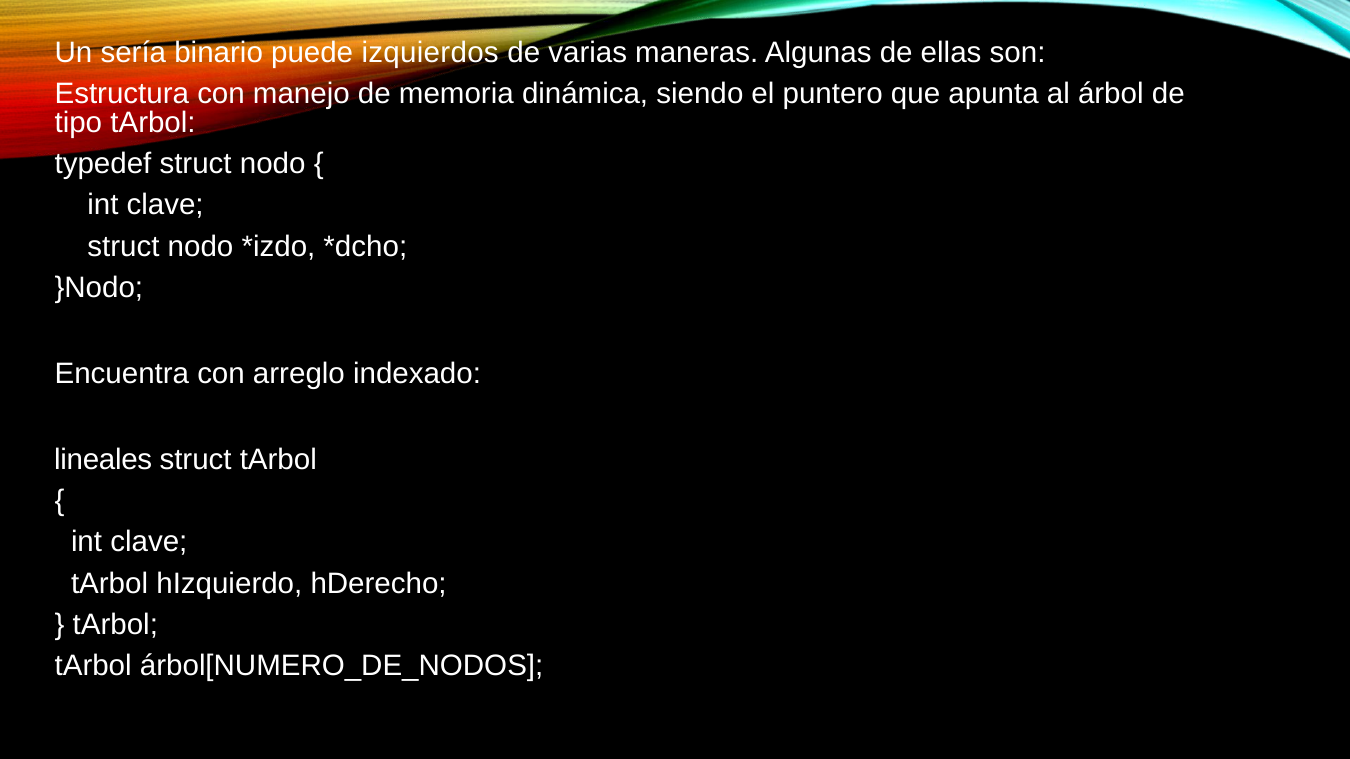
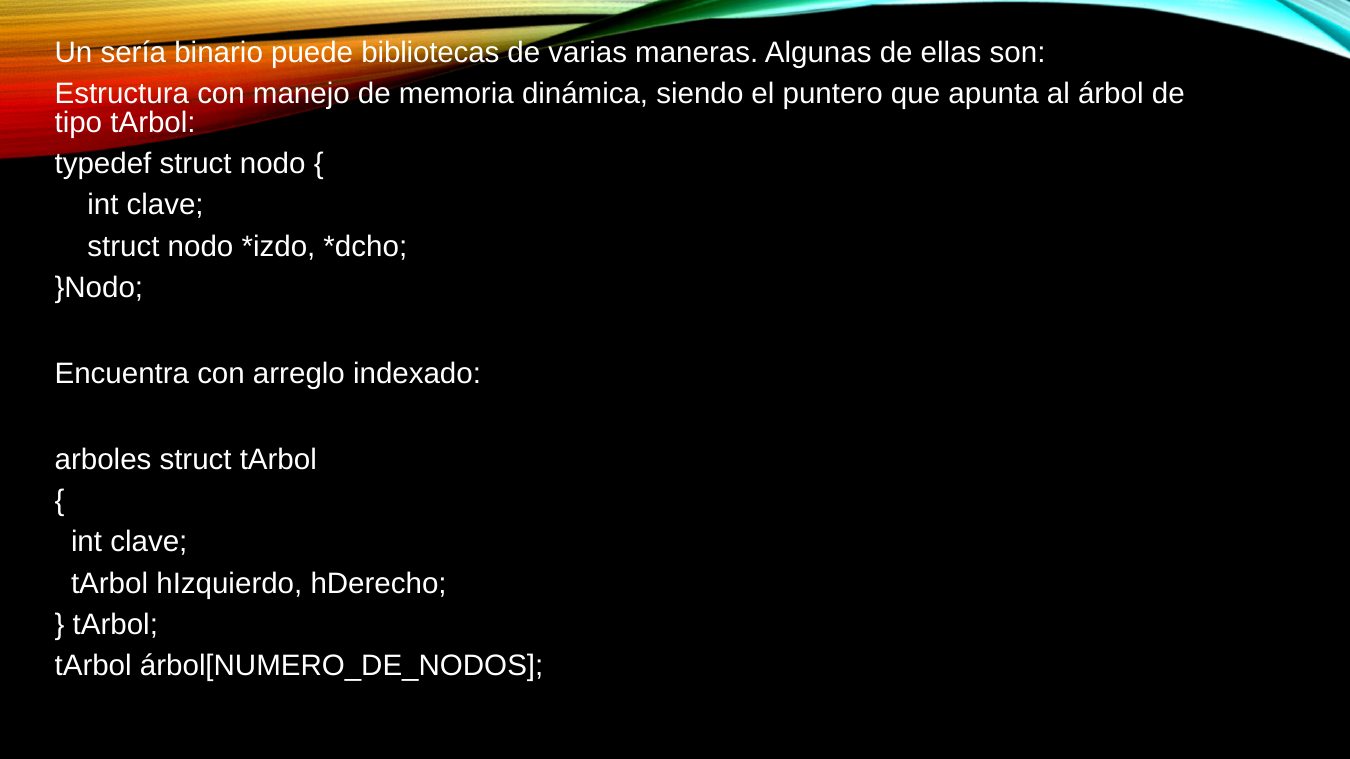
izquierdos: izquierdos -> bibliotecas (430, 53)
lineales: lineales -> arboles (103, 460)
